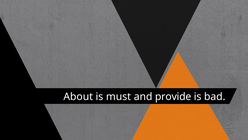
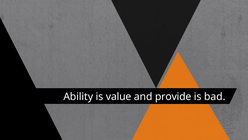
About: About -> Ability (78, 96)
must: must -> value (119, 96)
